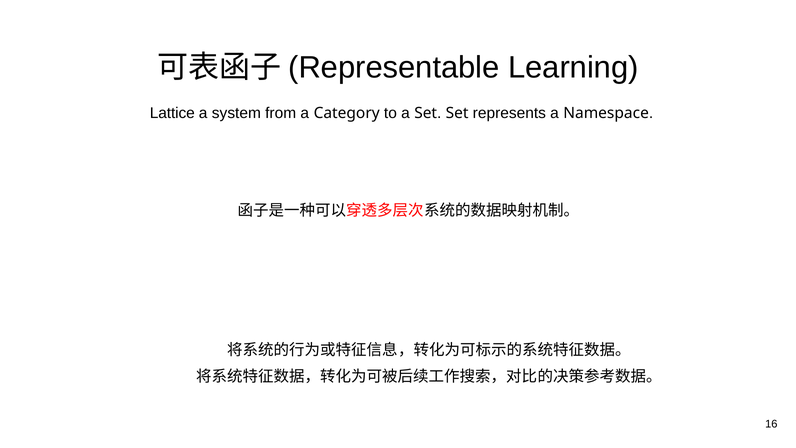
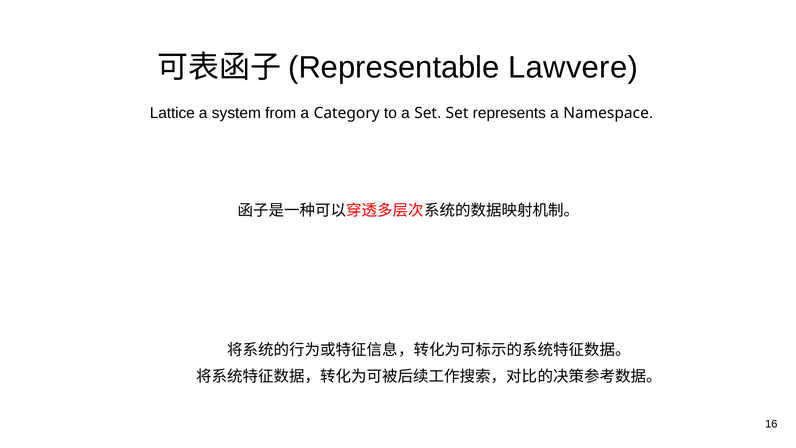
Learning: Learning -> Lawvere (573, 67)
